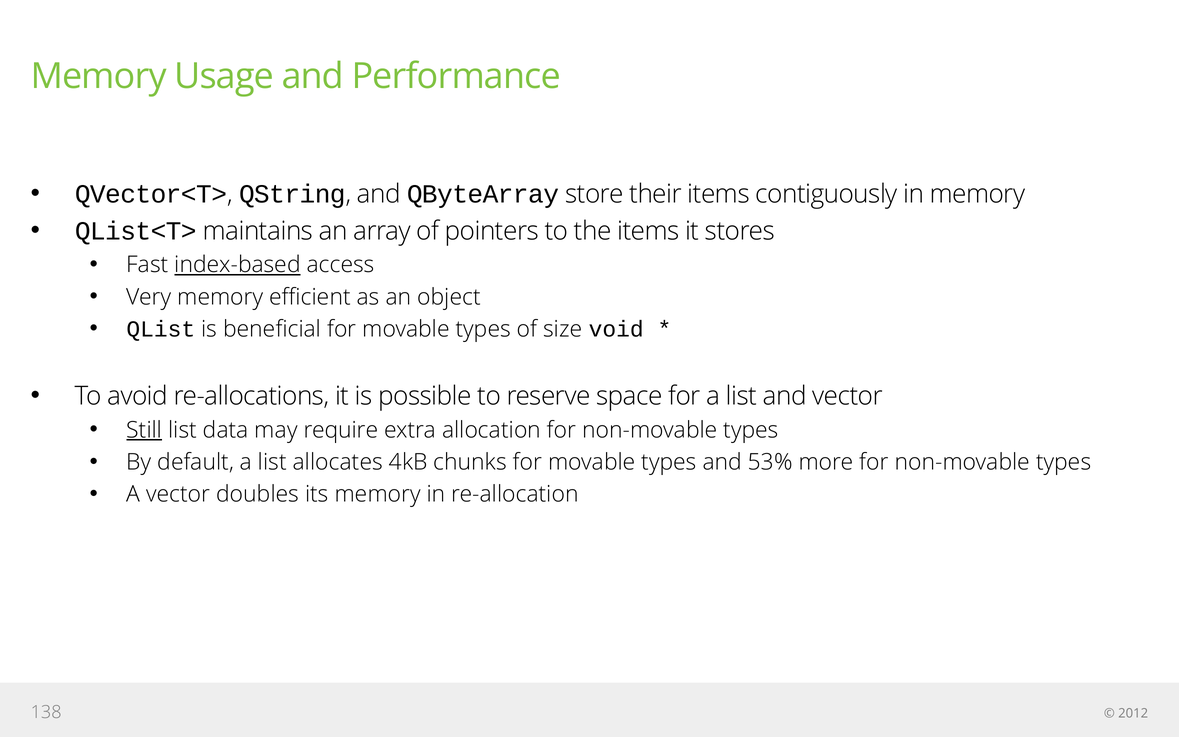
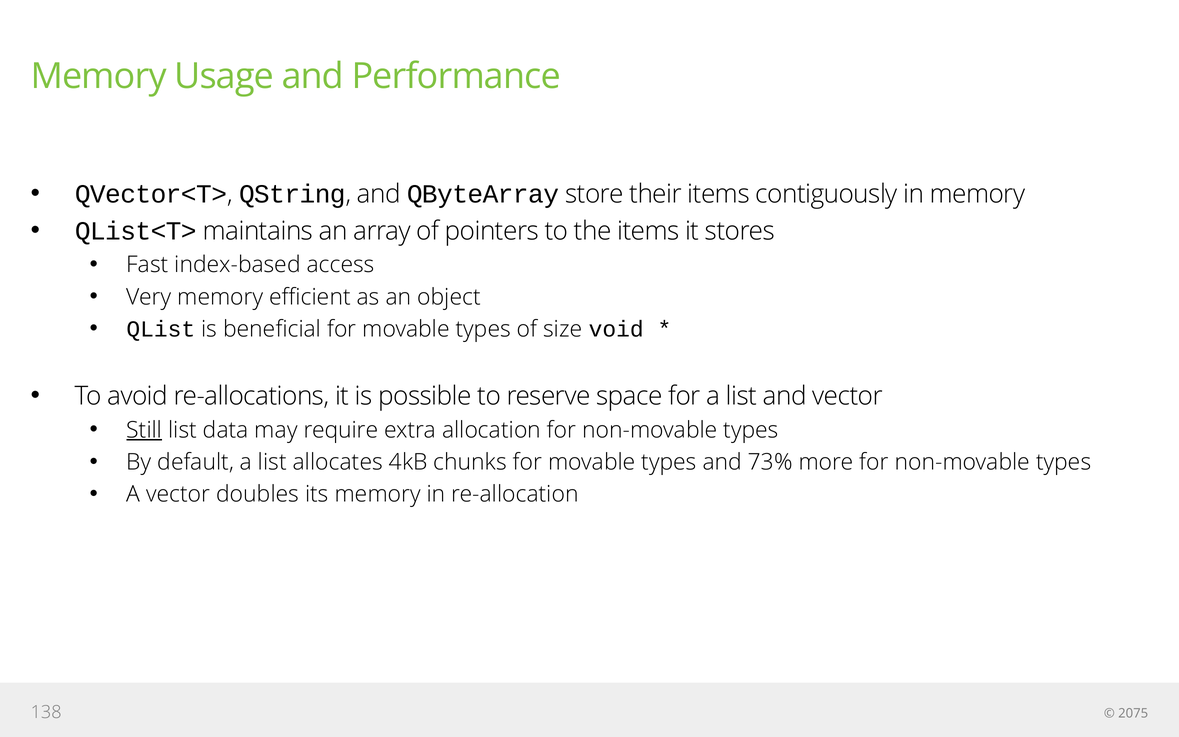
index-based underline: present -> none (238, 265)
53%: 53% -> 73% (770, 462)
2012: 2012 -> 2075 (1133, 713)
